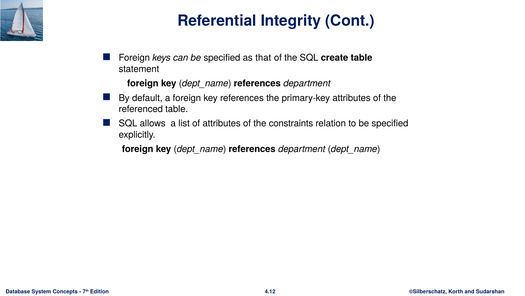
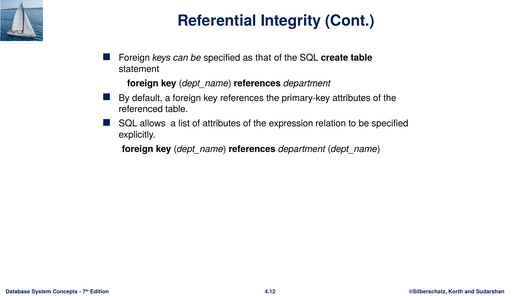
constraints: constraints -> expression (291, 123)
